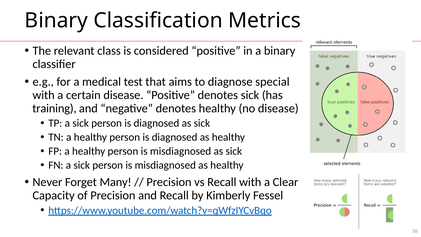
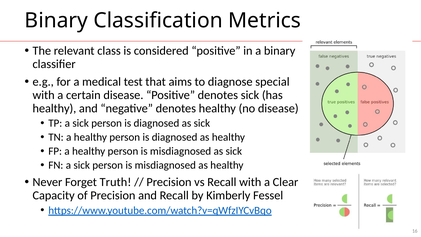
training: training -> healthy (54, 108)
Many: Many -> Truth (116, 182)
